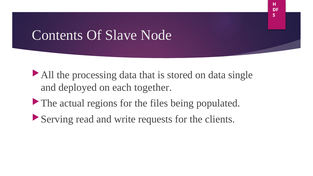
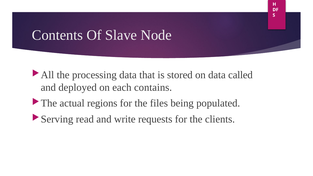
single: single -> called (240, 75)
together: together -> contains (153, 88)
